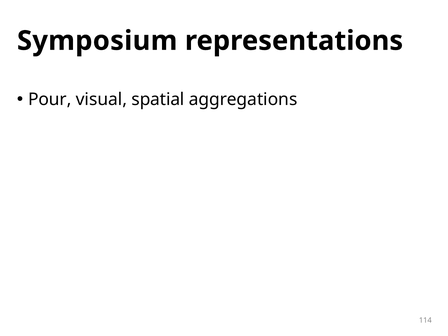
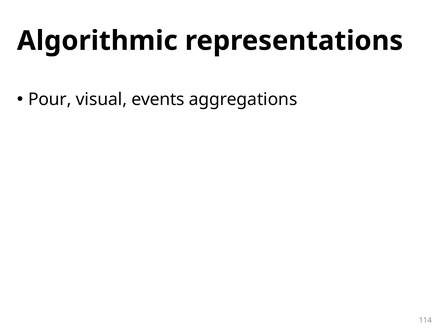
Symposium: Symposium -> Algorithmic (97, 41)
spatial: spatial -> events (158, 99)
